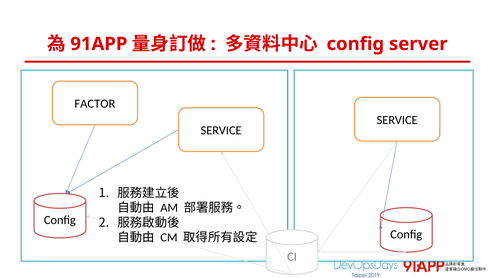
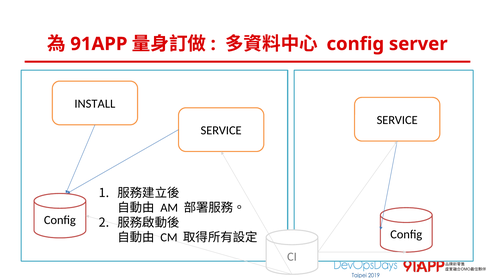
FACTOR: FACTOR -> INSTALL (95, 104)
